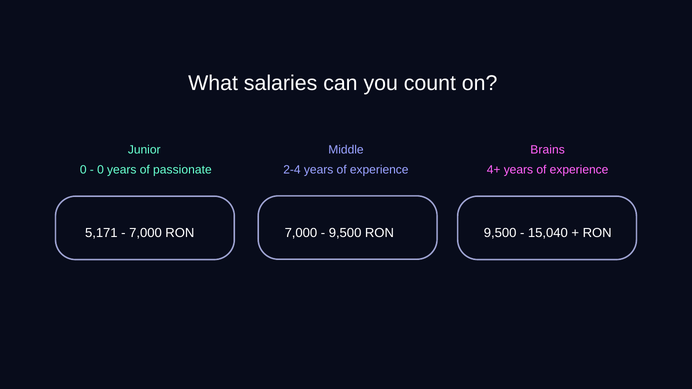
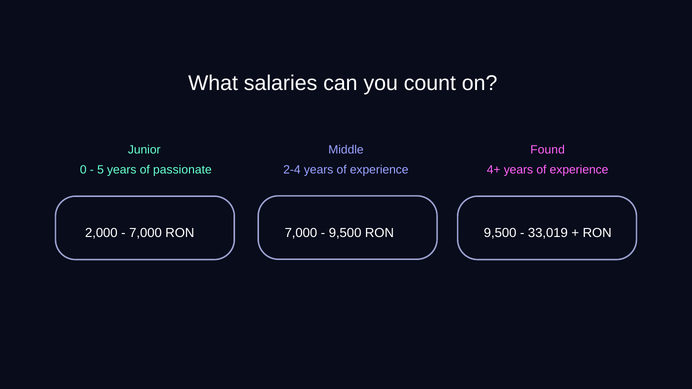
Brains: Brains -> Found (548, 150)
0: 0 -> 5 (100, 170)
15,040: 15,040 -> 33,019 (548, 233)
5,171: 5,171 -> 2,000 (101, 233)
